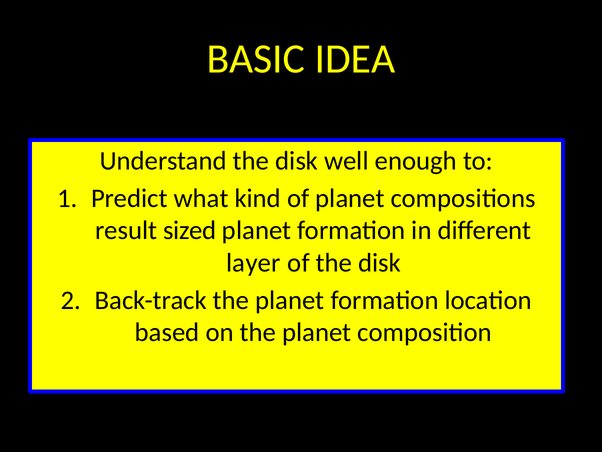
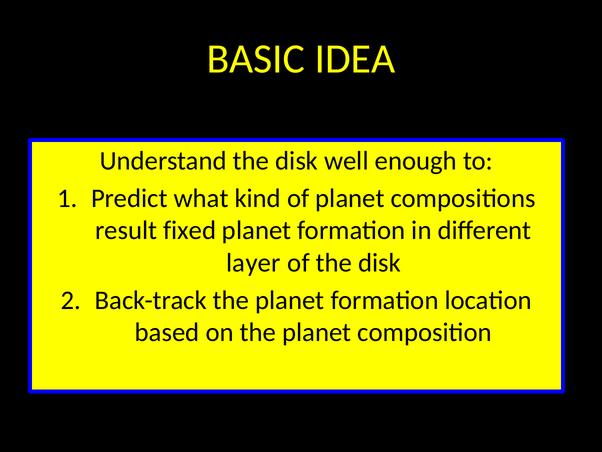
sized: sized -> fixed (190, 230)
